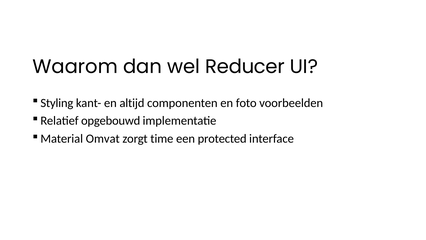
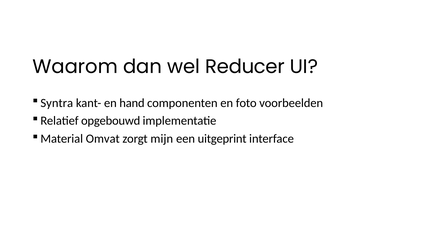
Styling: Styling -> Syntra (57, 103)
altijd: altijd -> hand (132, 103)
time: time -> mijn (162, 139)
protected: protected -> uitgeprint (222, 139)
